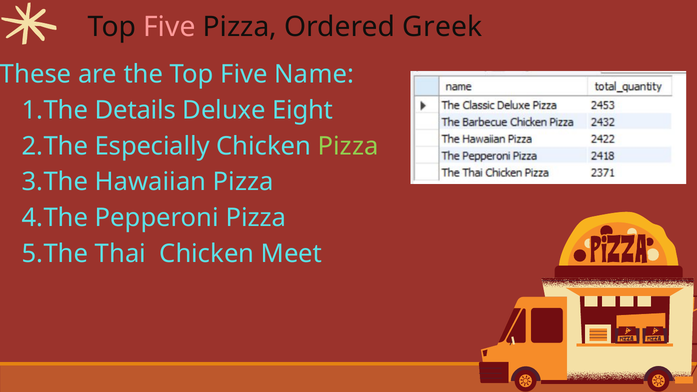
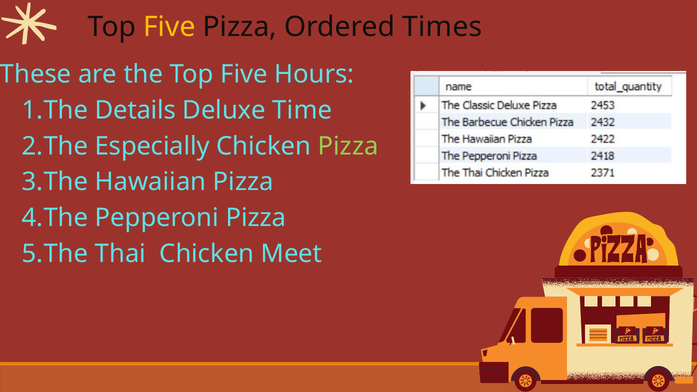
Five colour: pink -> yellow (169, 27)
Greek: Greek -> Times (442, 27)
Name: Name -> Hours (314, 74)
Eight: Eight -> Time (302, 110)
